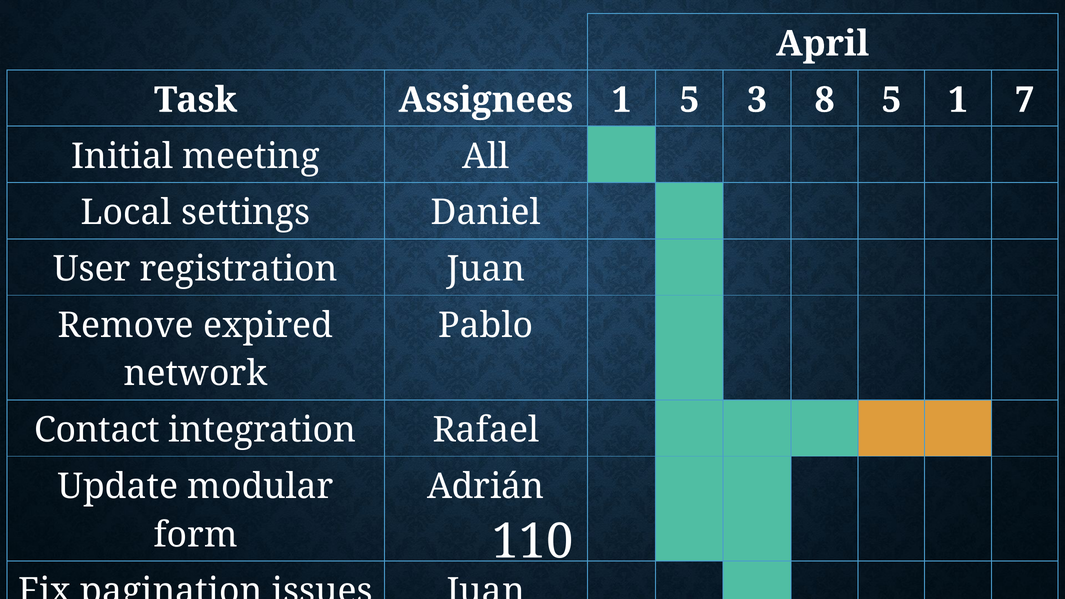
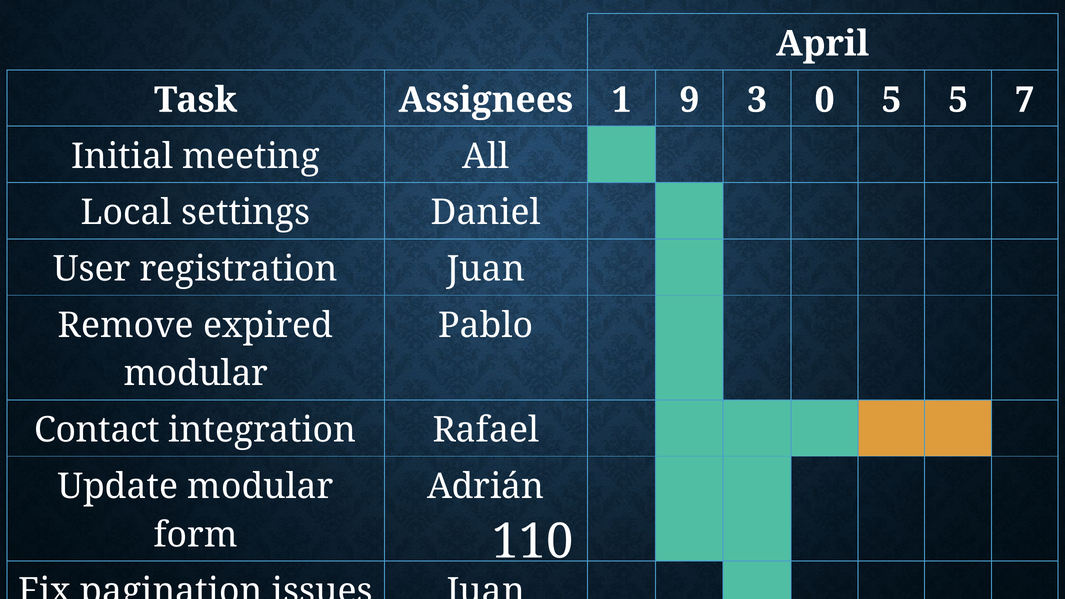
1 5: 5 -> 9 (689, 100)
8: 8 -> 0 (825, 100)
5 1: 1 -> 5 (958, 100)
network: network -> modular (196, 374)
